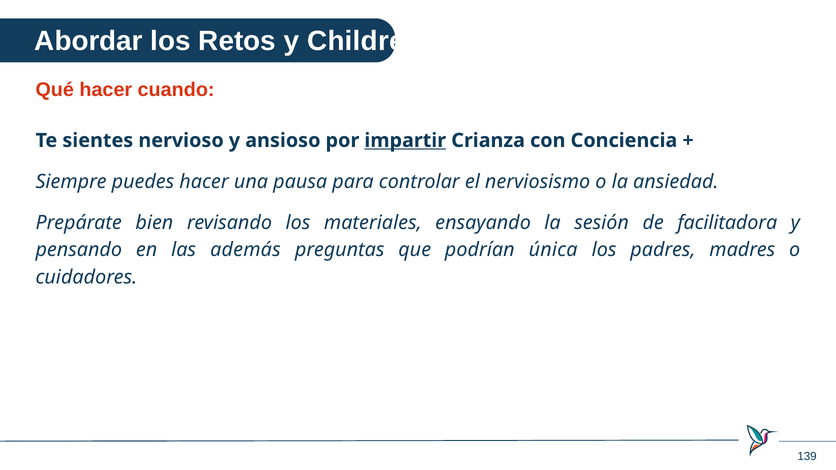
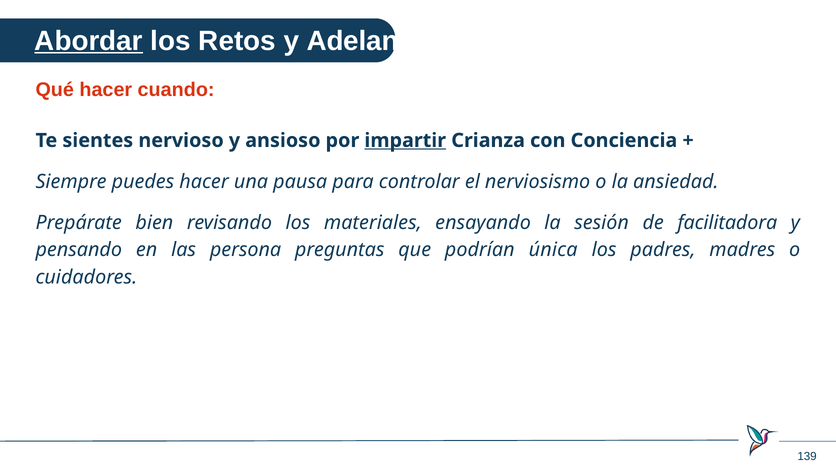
Abordar underline: none -> present (89, 41)
Children: Children -> Adelante (365, 41)
además: además -> persona (246, 250)
